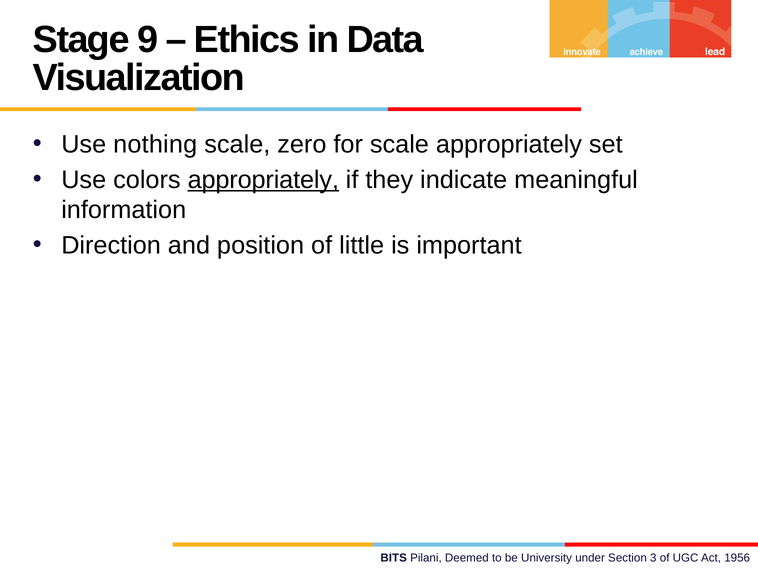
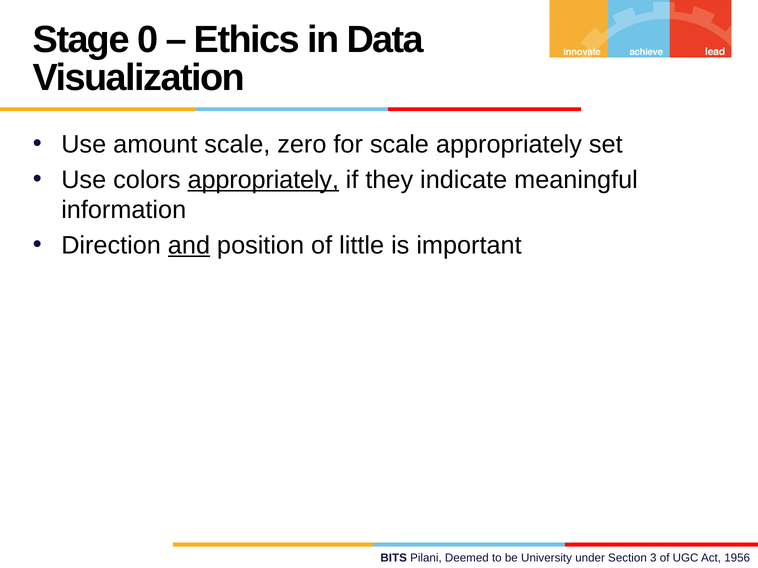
9: 9 -> 0 (148, 40)
nothing: nothing -> amount (155, 145)
and underline: none -> present (189, 246)
